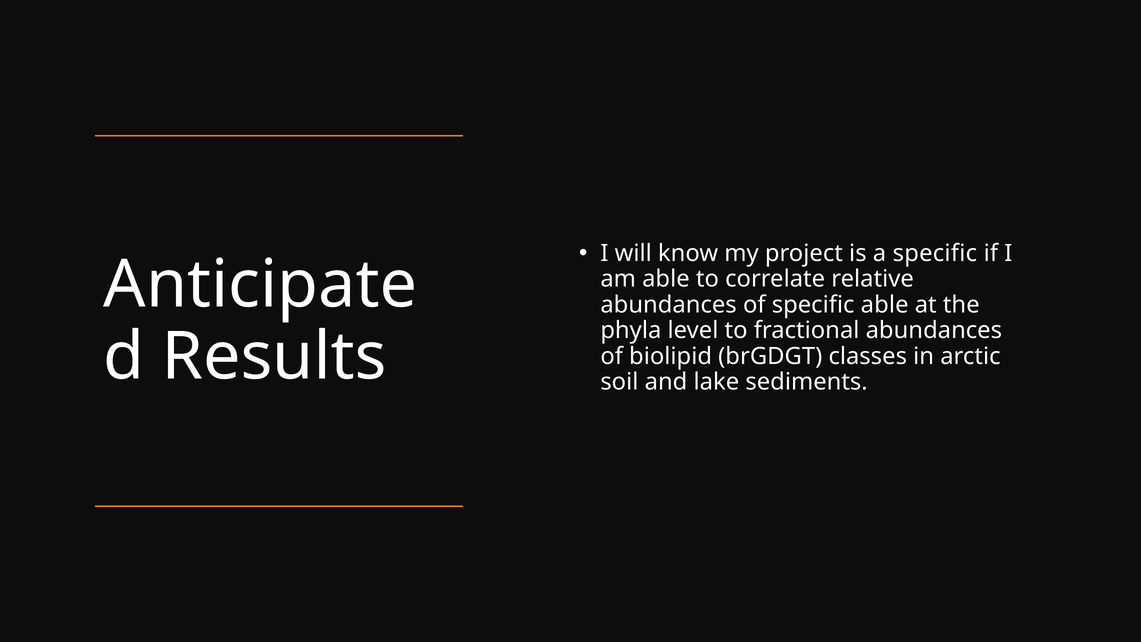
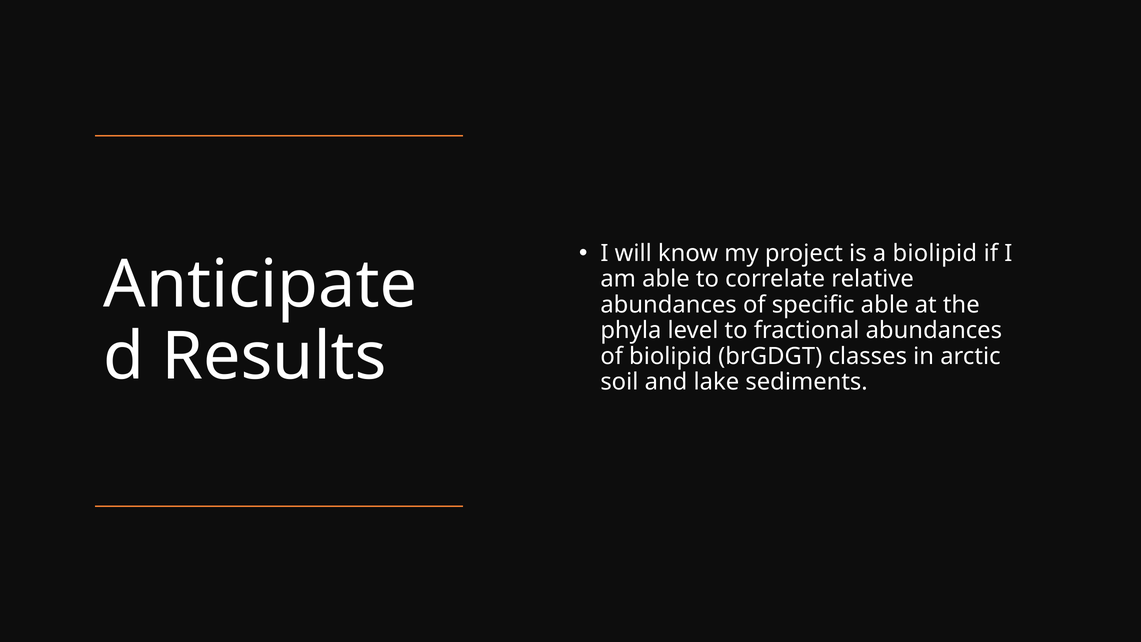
a specific: specific -> biolipid (935, 253)
